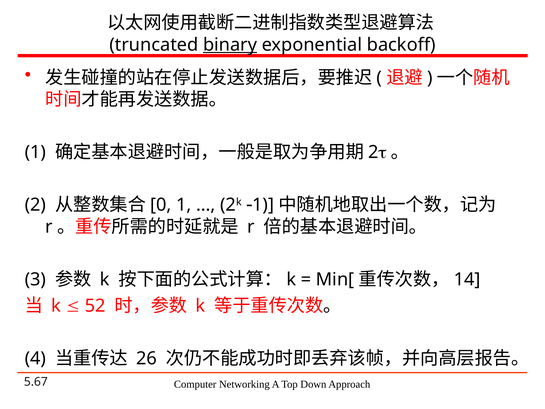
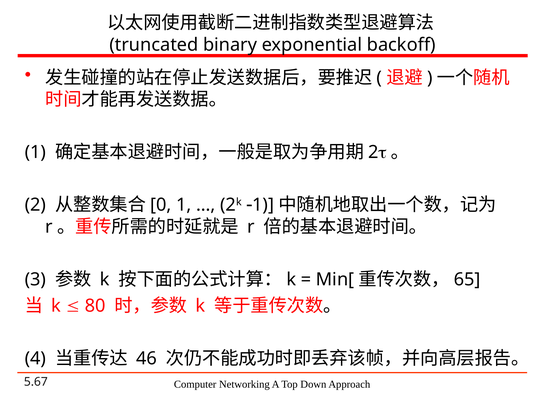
binary underline: present -> none (230, 45)
14: 14 -> 65 (467, 279)
52: 52 -> 80 (95, 306)
26: 26 -> 46 (147, 358)
